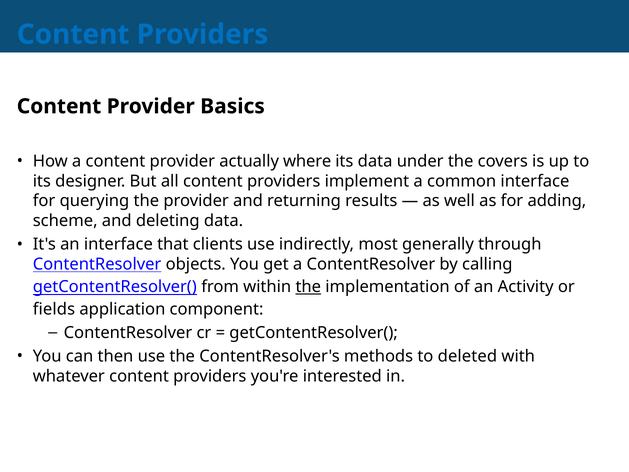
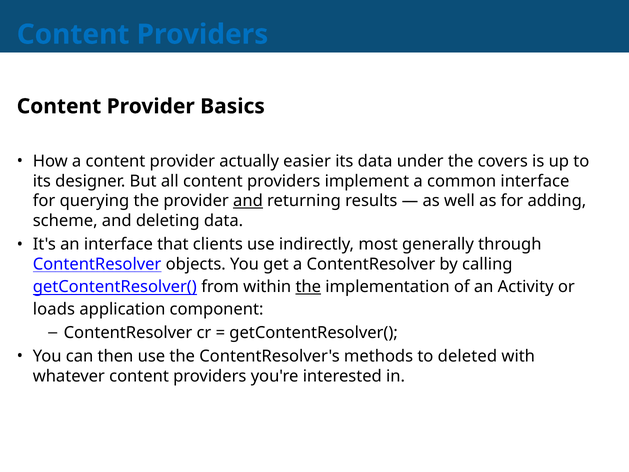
where: where -> easier (307, 161)
and underline: none -> present (248, 201)
fields: fields -> loads (54, 309)
